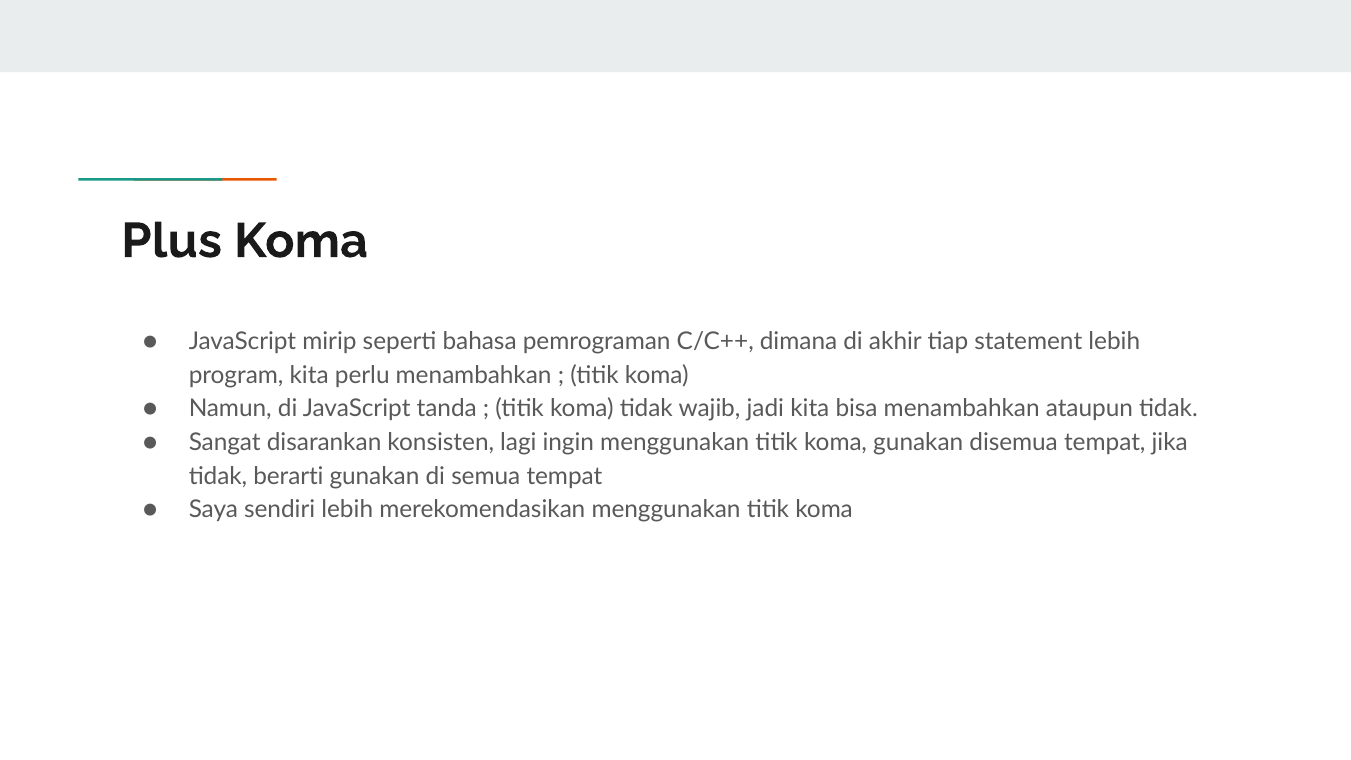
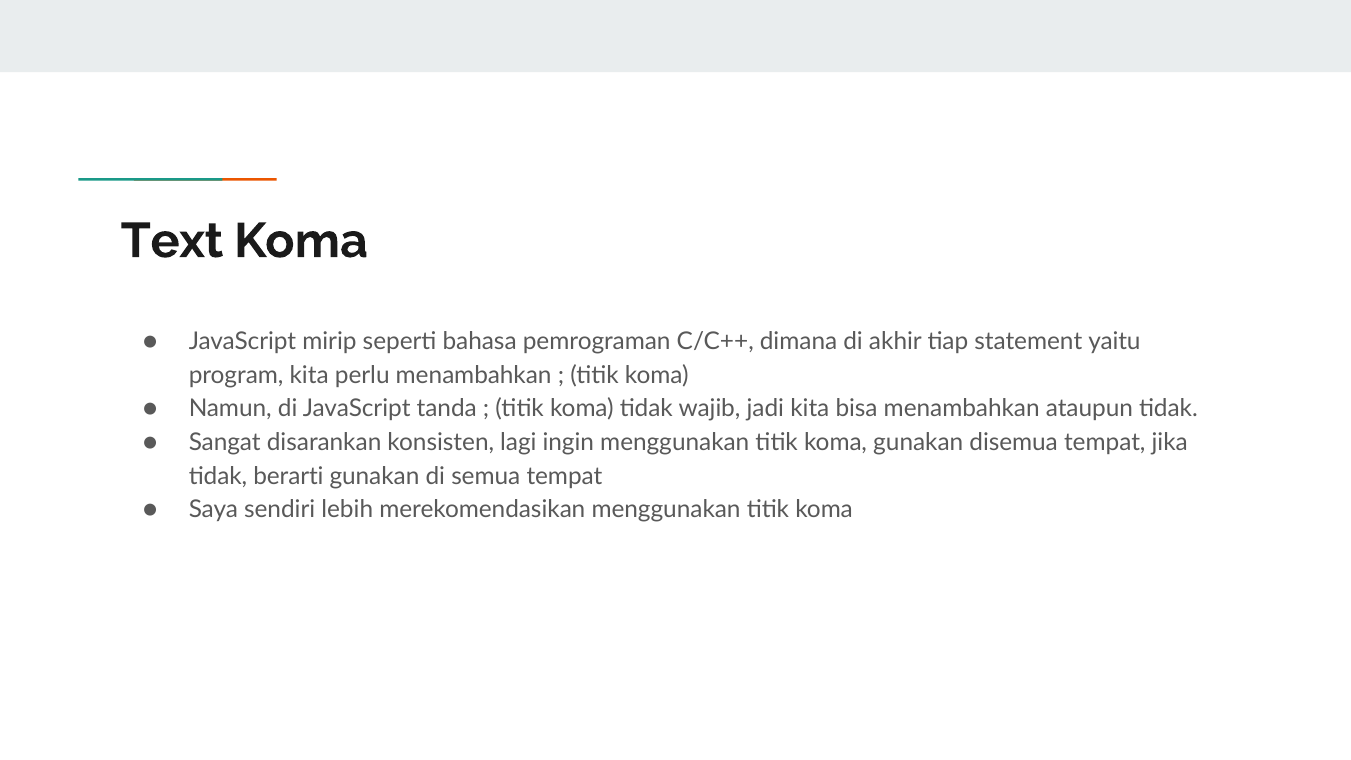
Plus: Plus -> Text (172, 241)
statement lebih: lebih -> yaitu (1114, 341)
